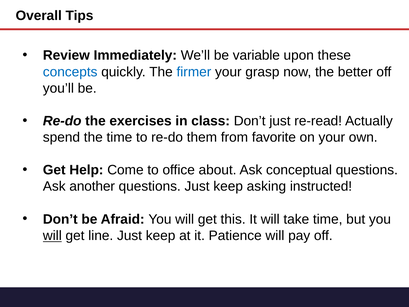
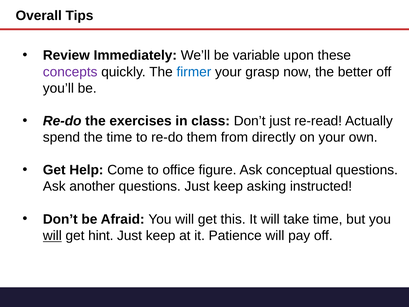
concepts colour: blue -> purple (70, 72)
favorite: favorite -> directly (274, 137)
about: about -> figure (218, 170)
line: line -> hint (101, 235)
